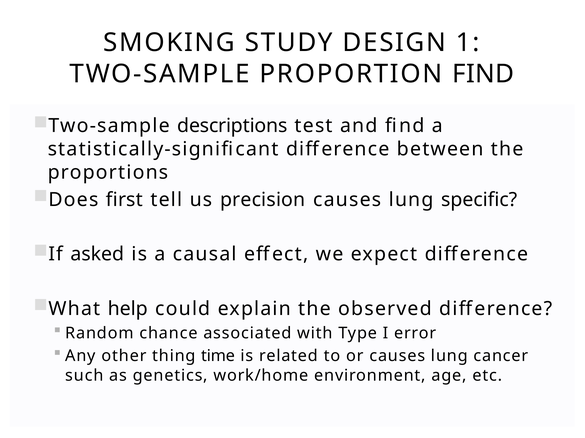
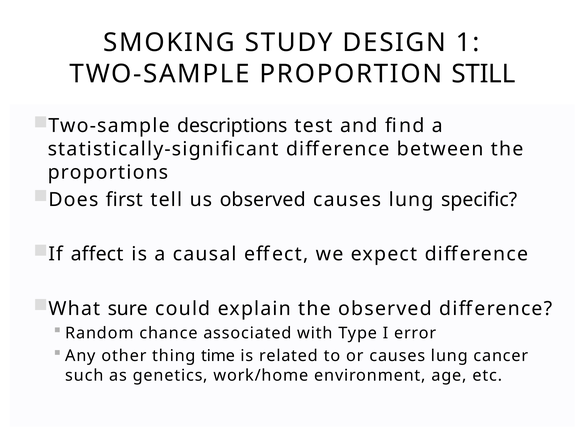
PROPORTION FIND: FIND -> STILL (483, 74)
us precision: precision -> observed (263, 200)
asked: asked -> affect (97, 255)
help: help -> sure (128, 309)
